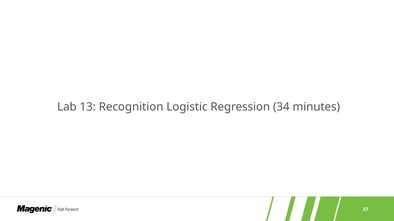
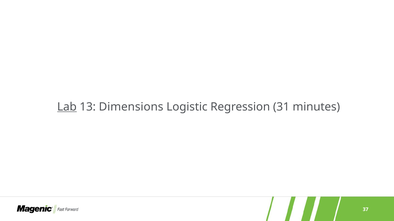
Lab underline: none -> present (67, 107)
Recognition: Recognition -> Dimensions (131, 107)
34: 34 -> 31 (281, 107)
